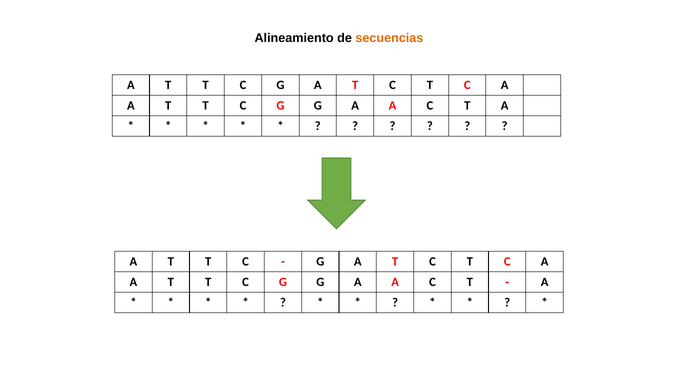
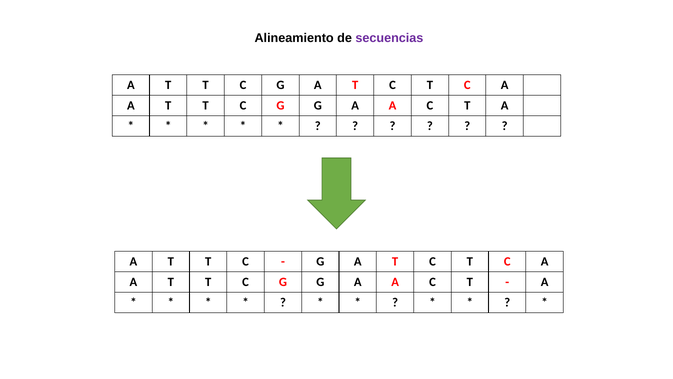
secuencias colour: orange -> purple (389, 38)
